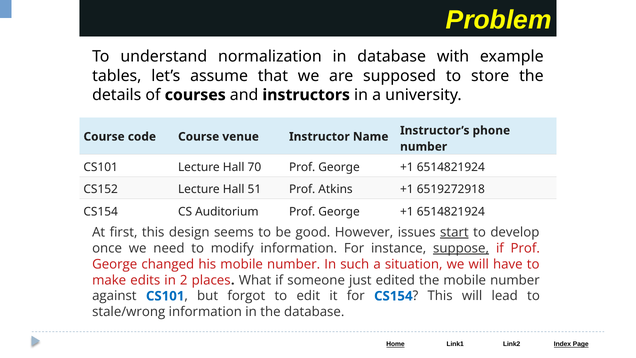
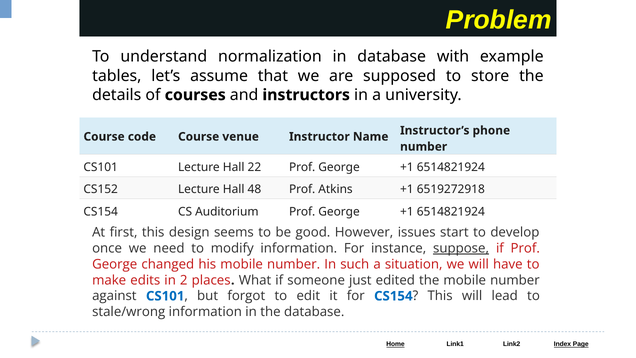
70: 70 -> 22 (254, 167)
51: 51 -> 48 (254, 189)
start underline: present -> none (454, 232)
